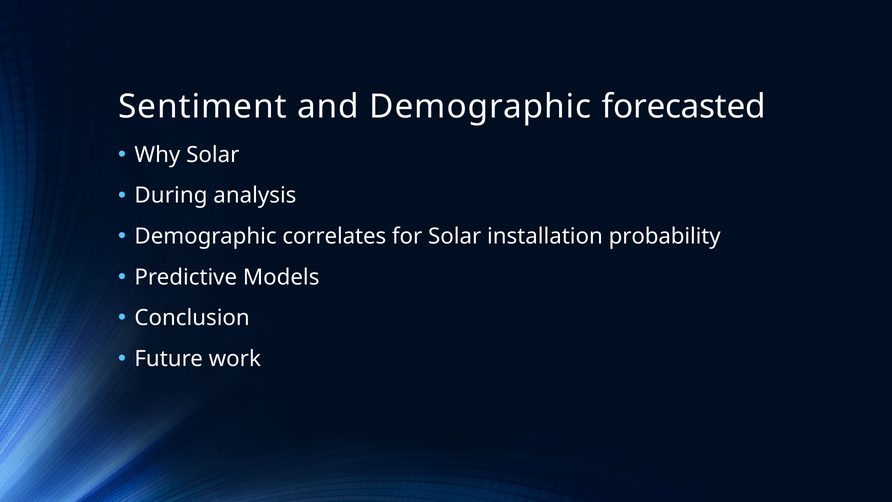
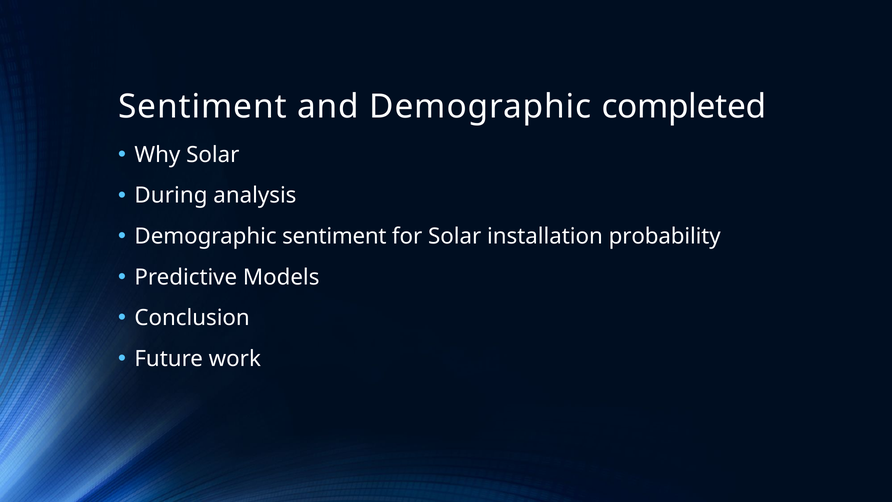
forecasted: forecasted -> completed (684, 107)
Demographic correlates: correlates -> sentiment (334, 236)
